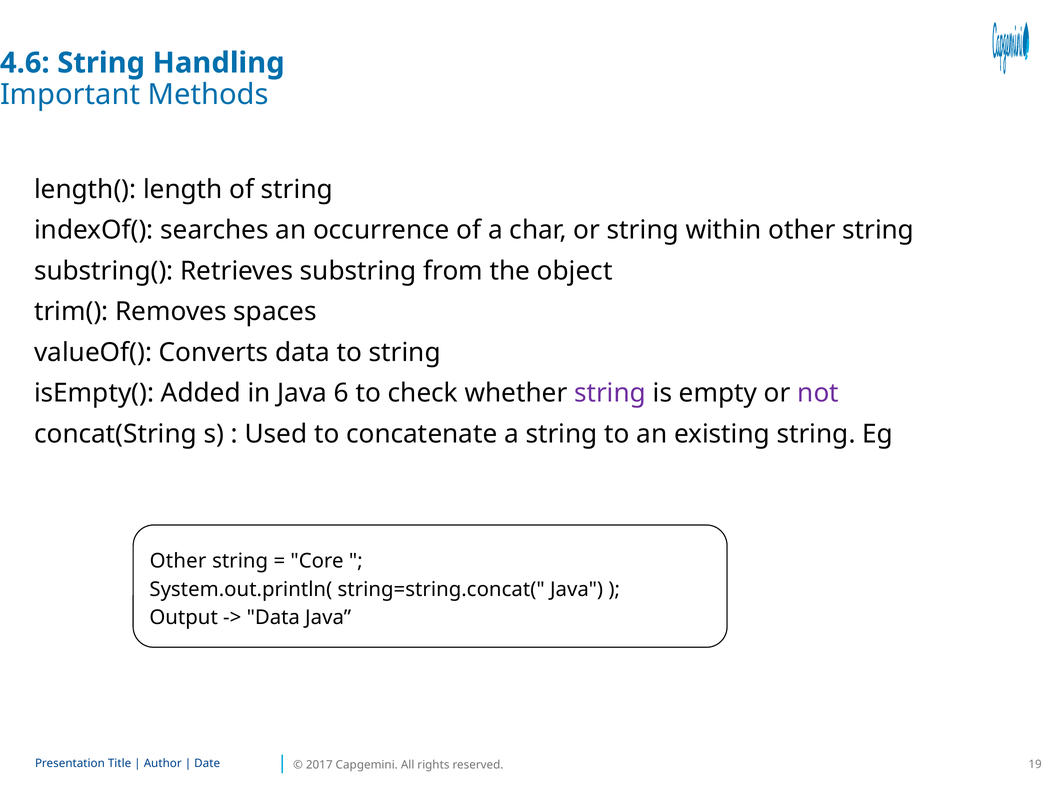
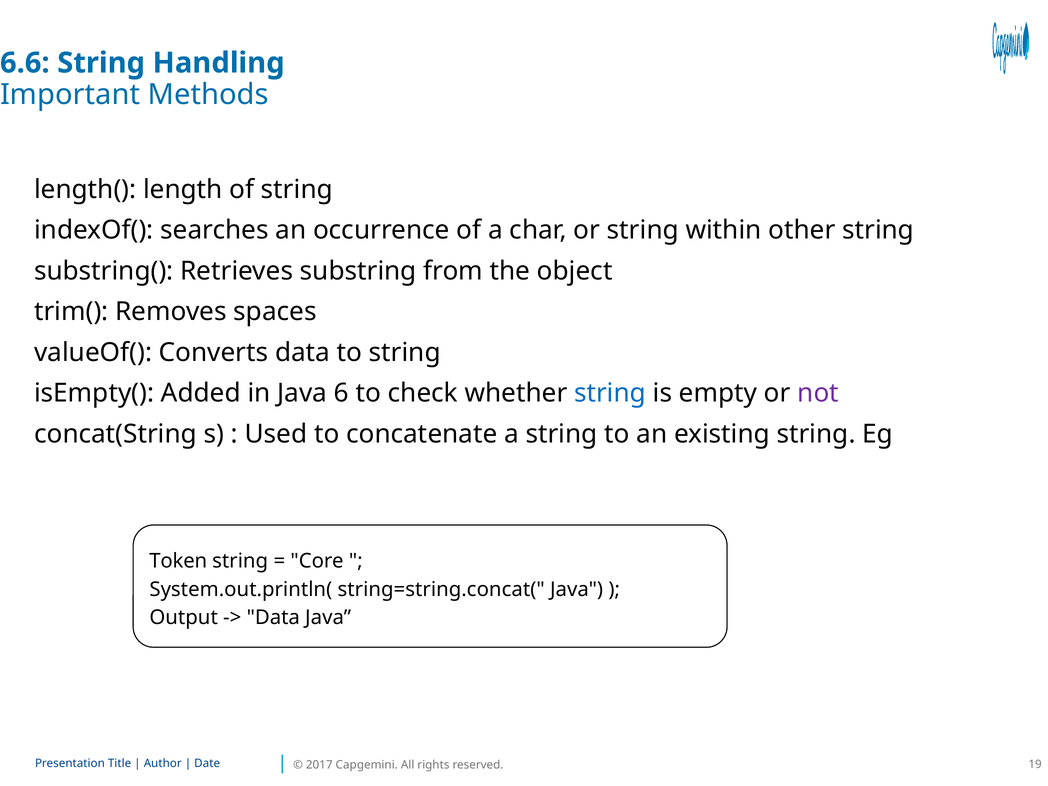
4.6: 4.6 -> 6.6 (25, 63)
string colour: purple -> blue (610, 393)
Other: Other -> Token (178, 561)
